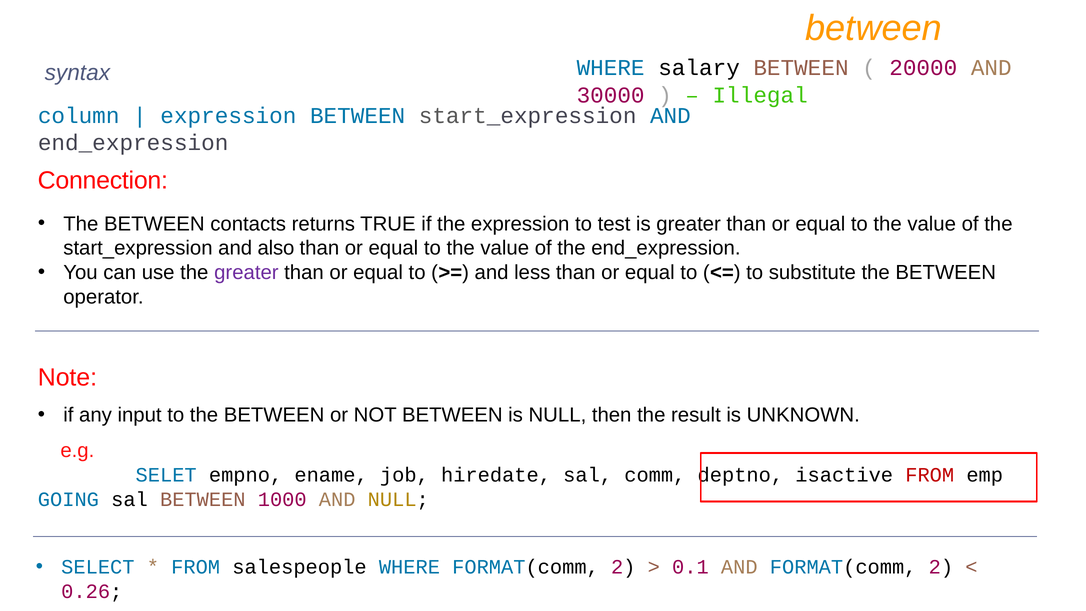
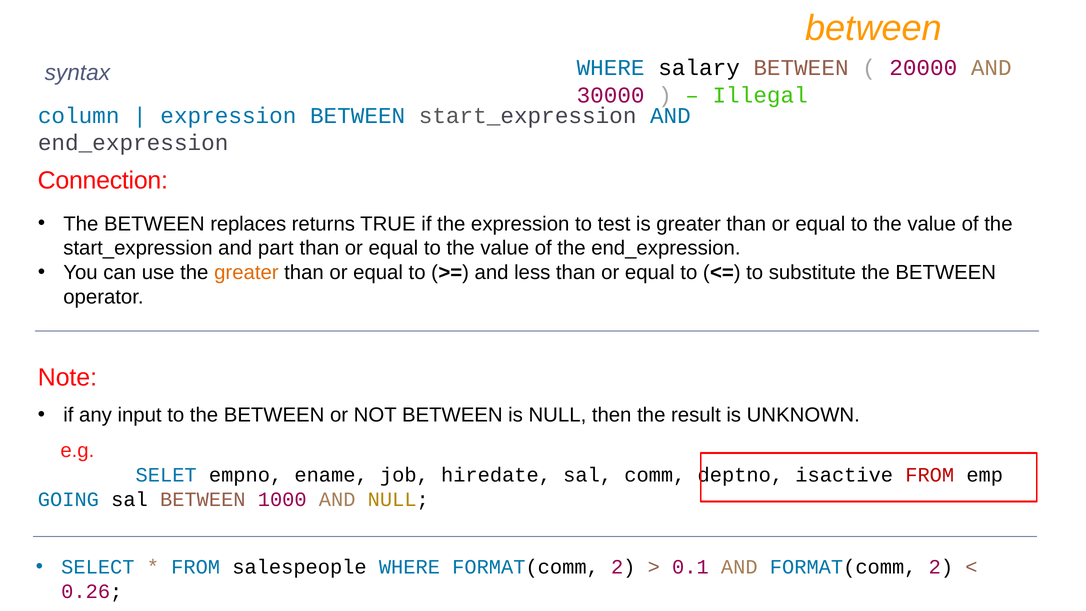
contacts: contacts -> replaces (248, 224)
also: also -> part (276, 248)
greater colour: purple -> orange (246, 273)
